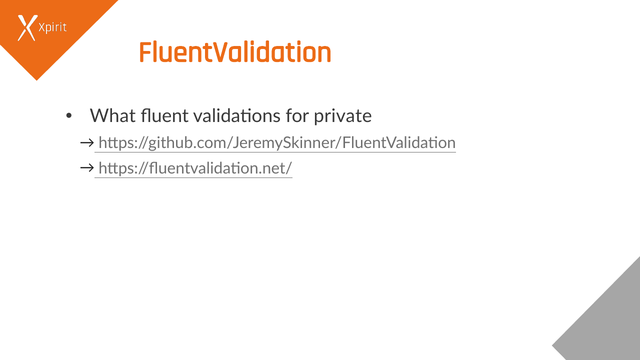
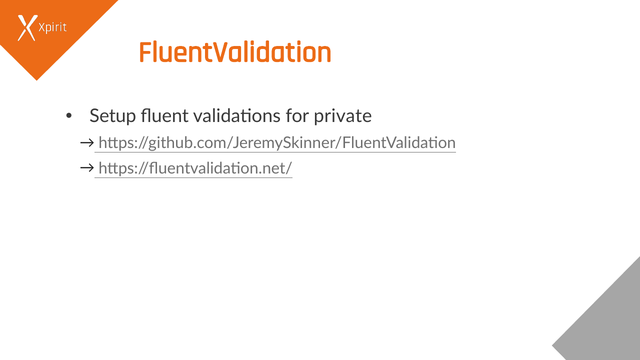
What: What -> Setup (113, 116)
